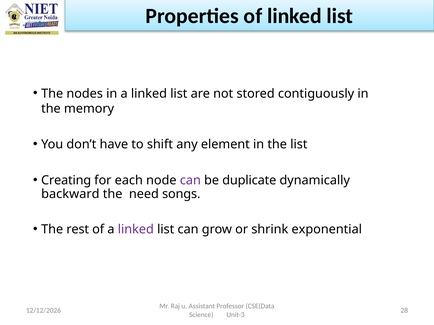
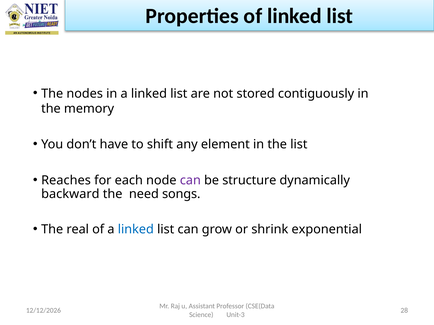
Creating: Creating -> Reaches (66, 181)
duplicate: duplicate -> structure (249, 181)
rest: rest -> real (78, 230)
linked colour: purple -> blue (136, 230)
